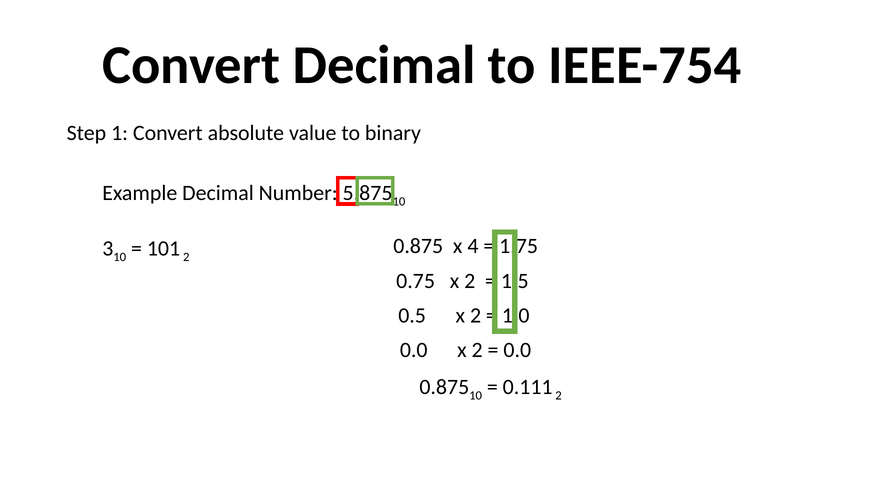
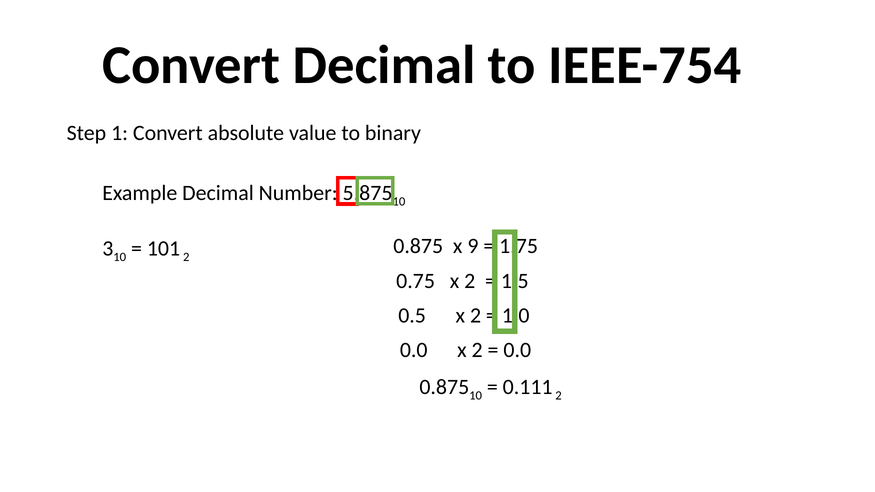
4: 4 -> 9 (473, 246)
